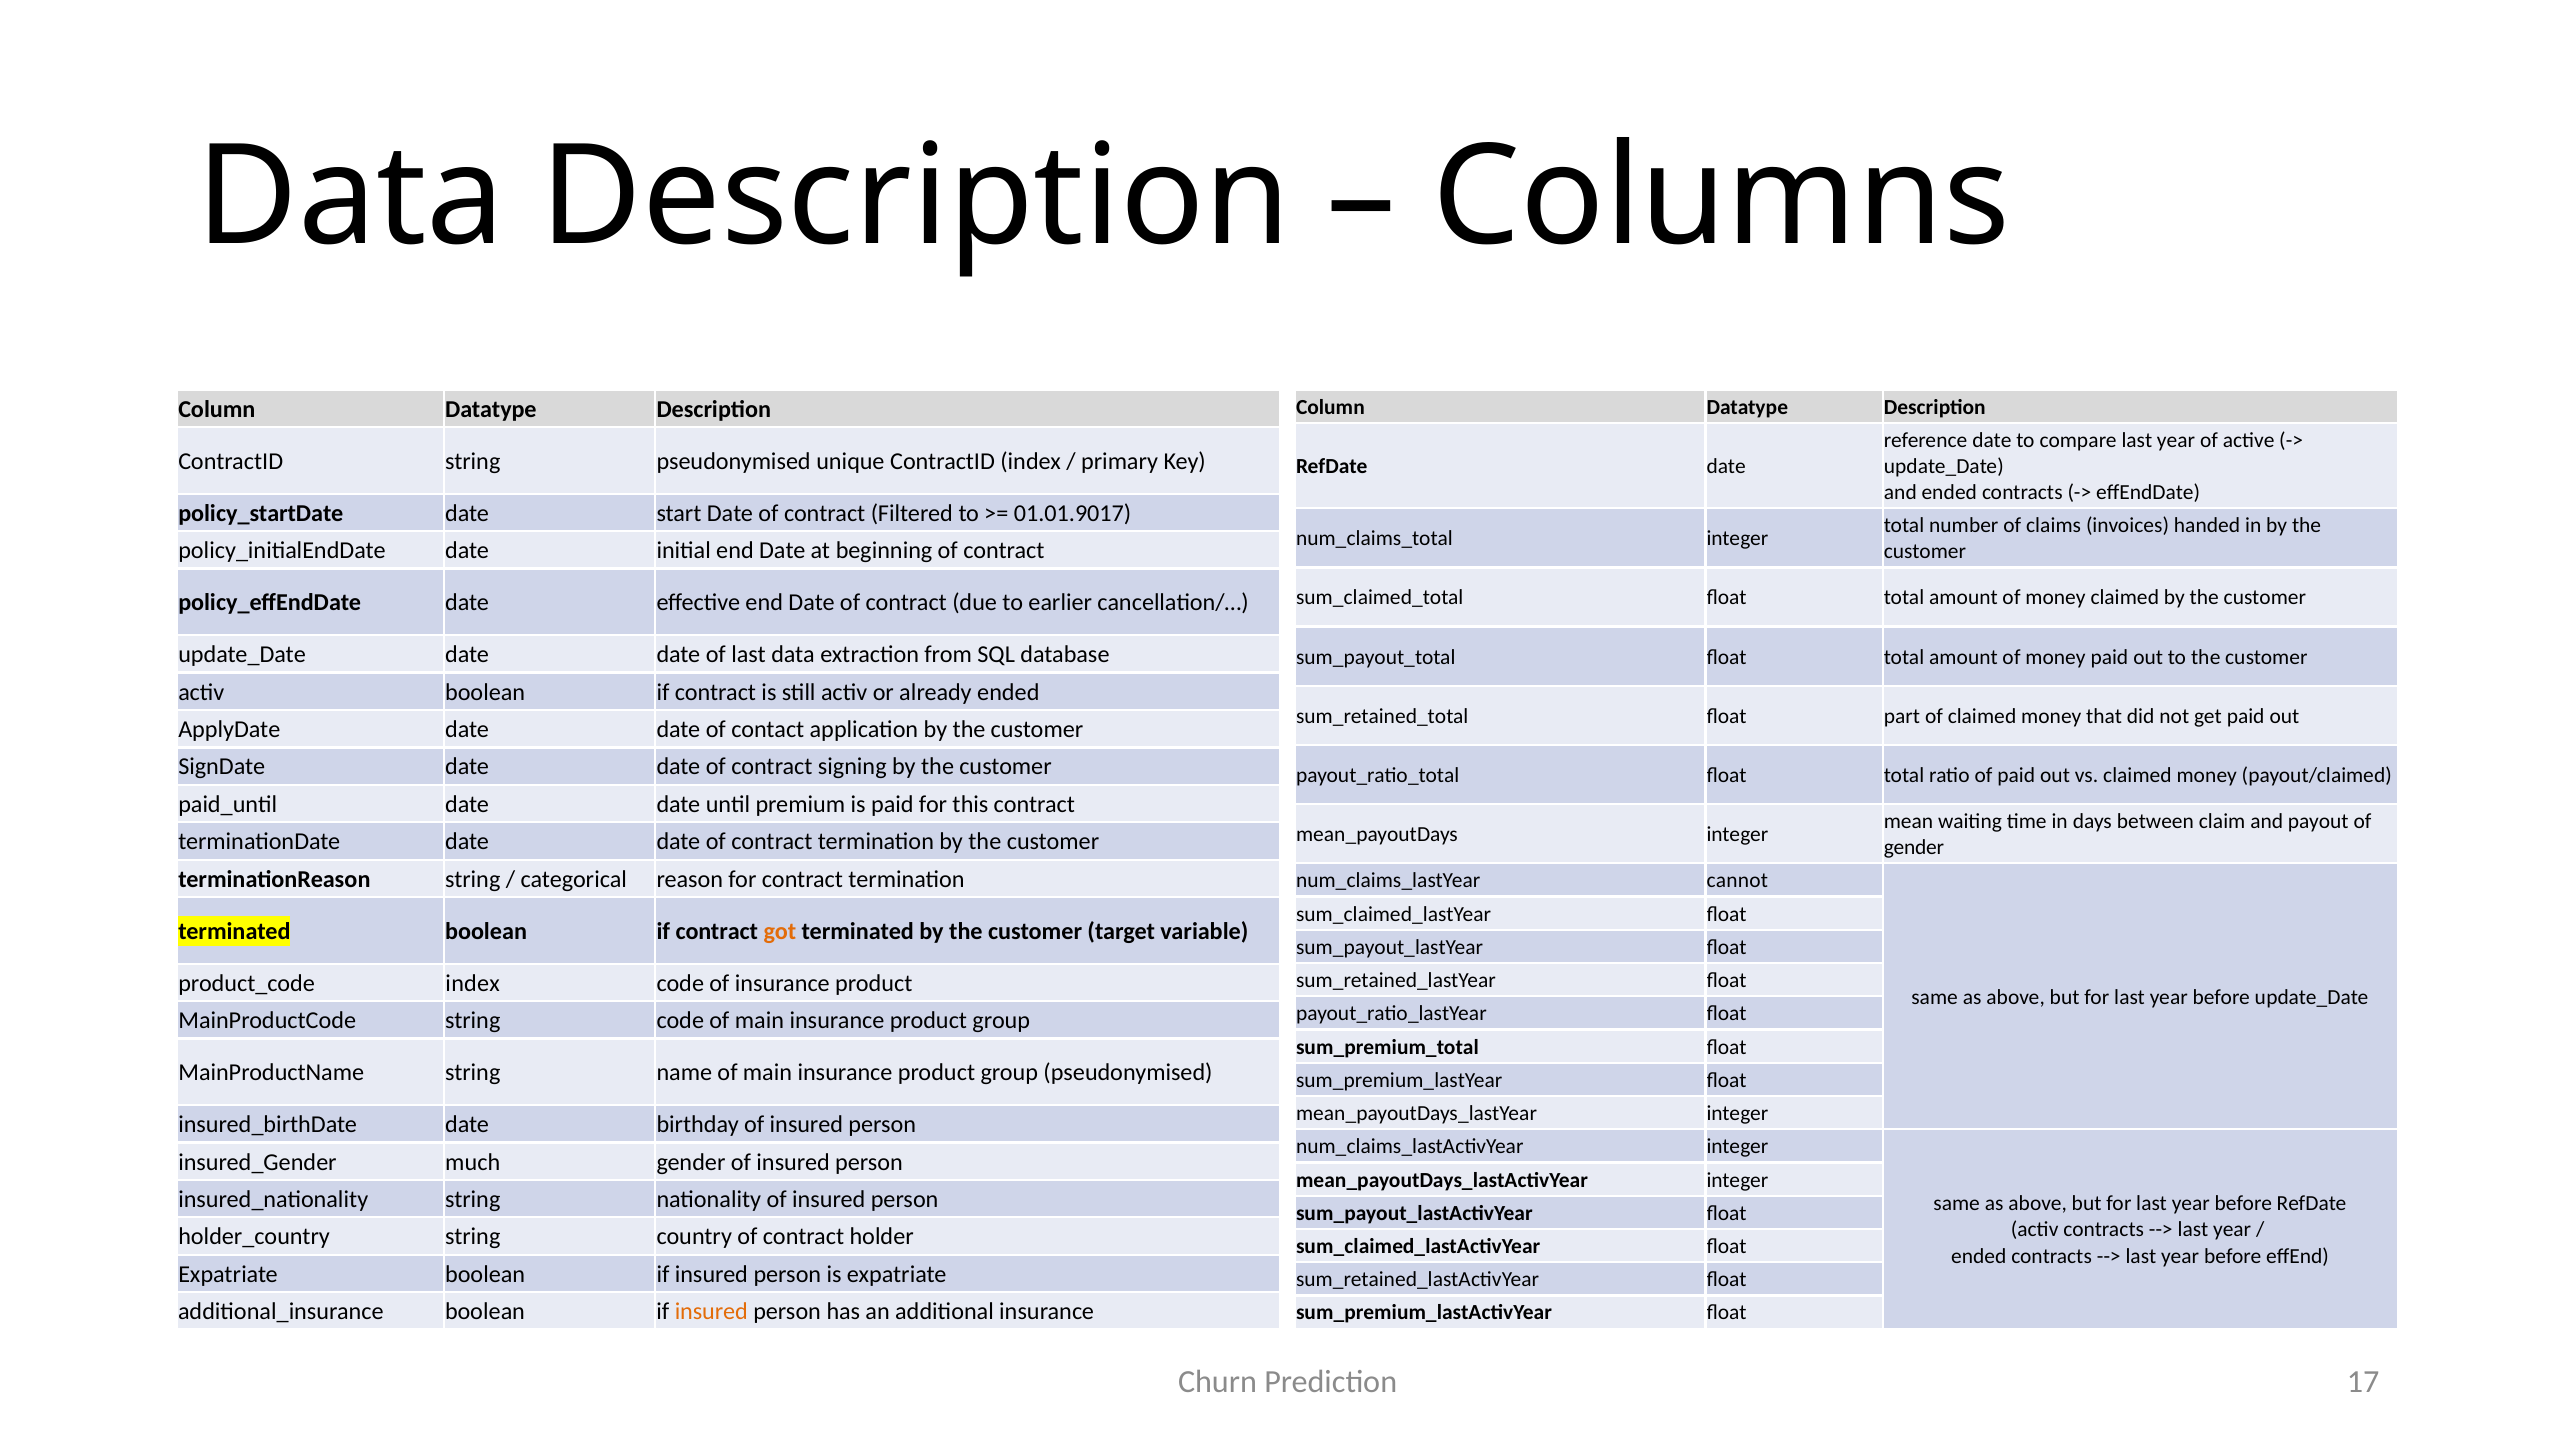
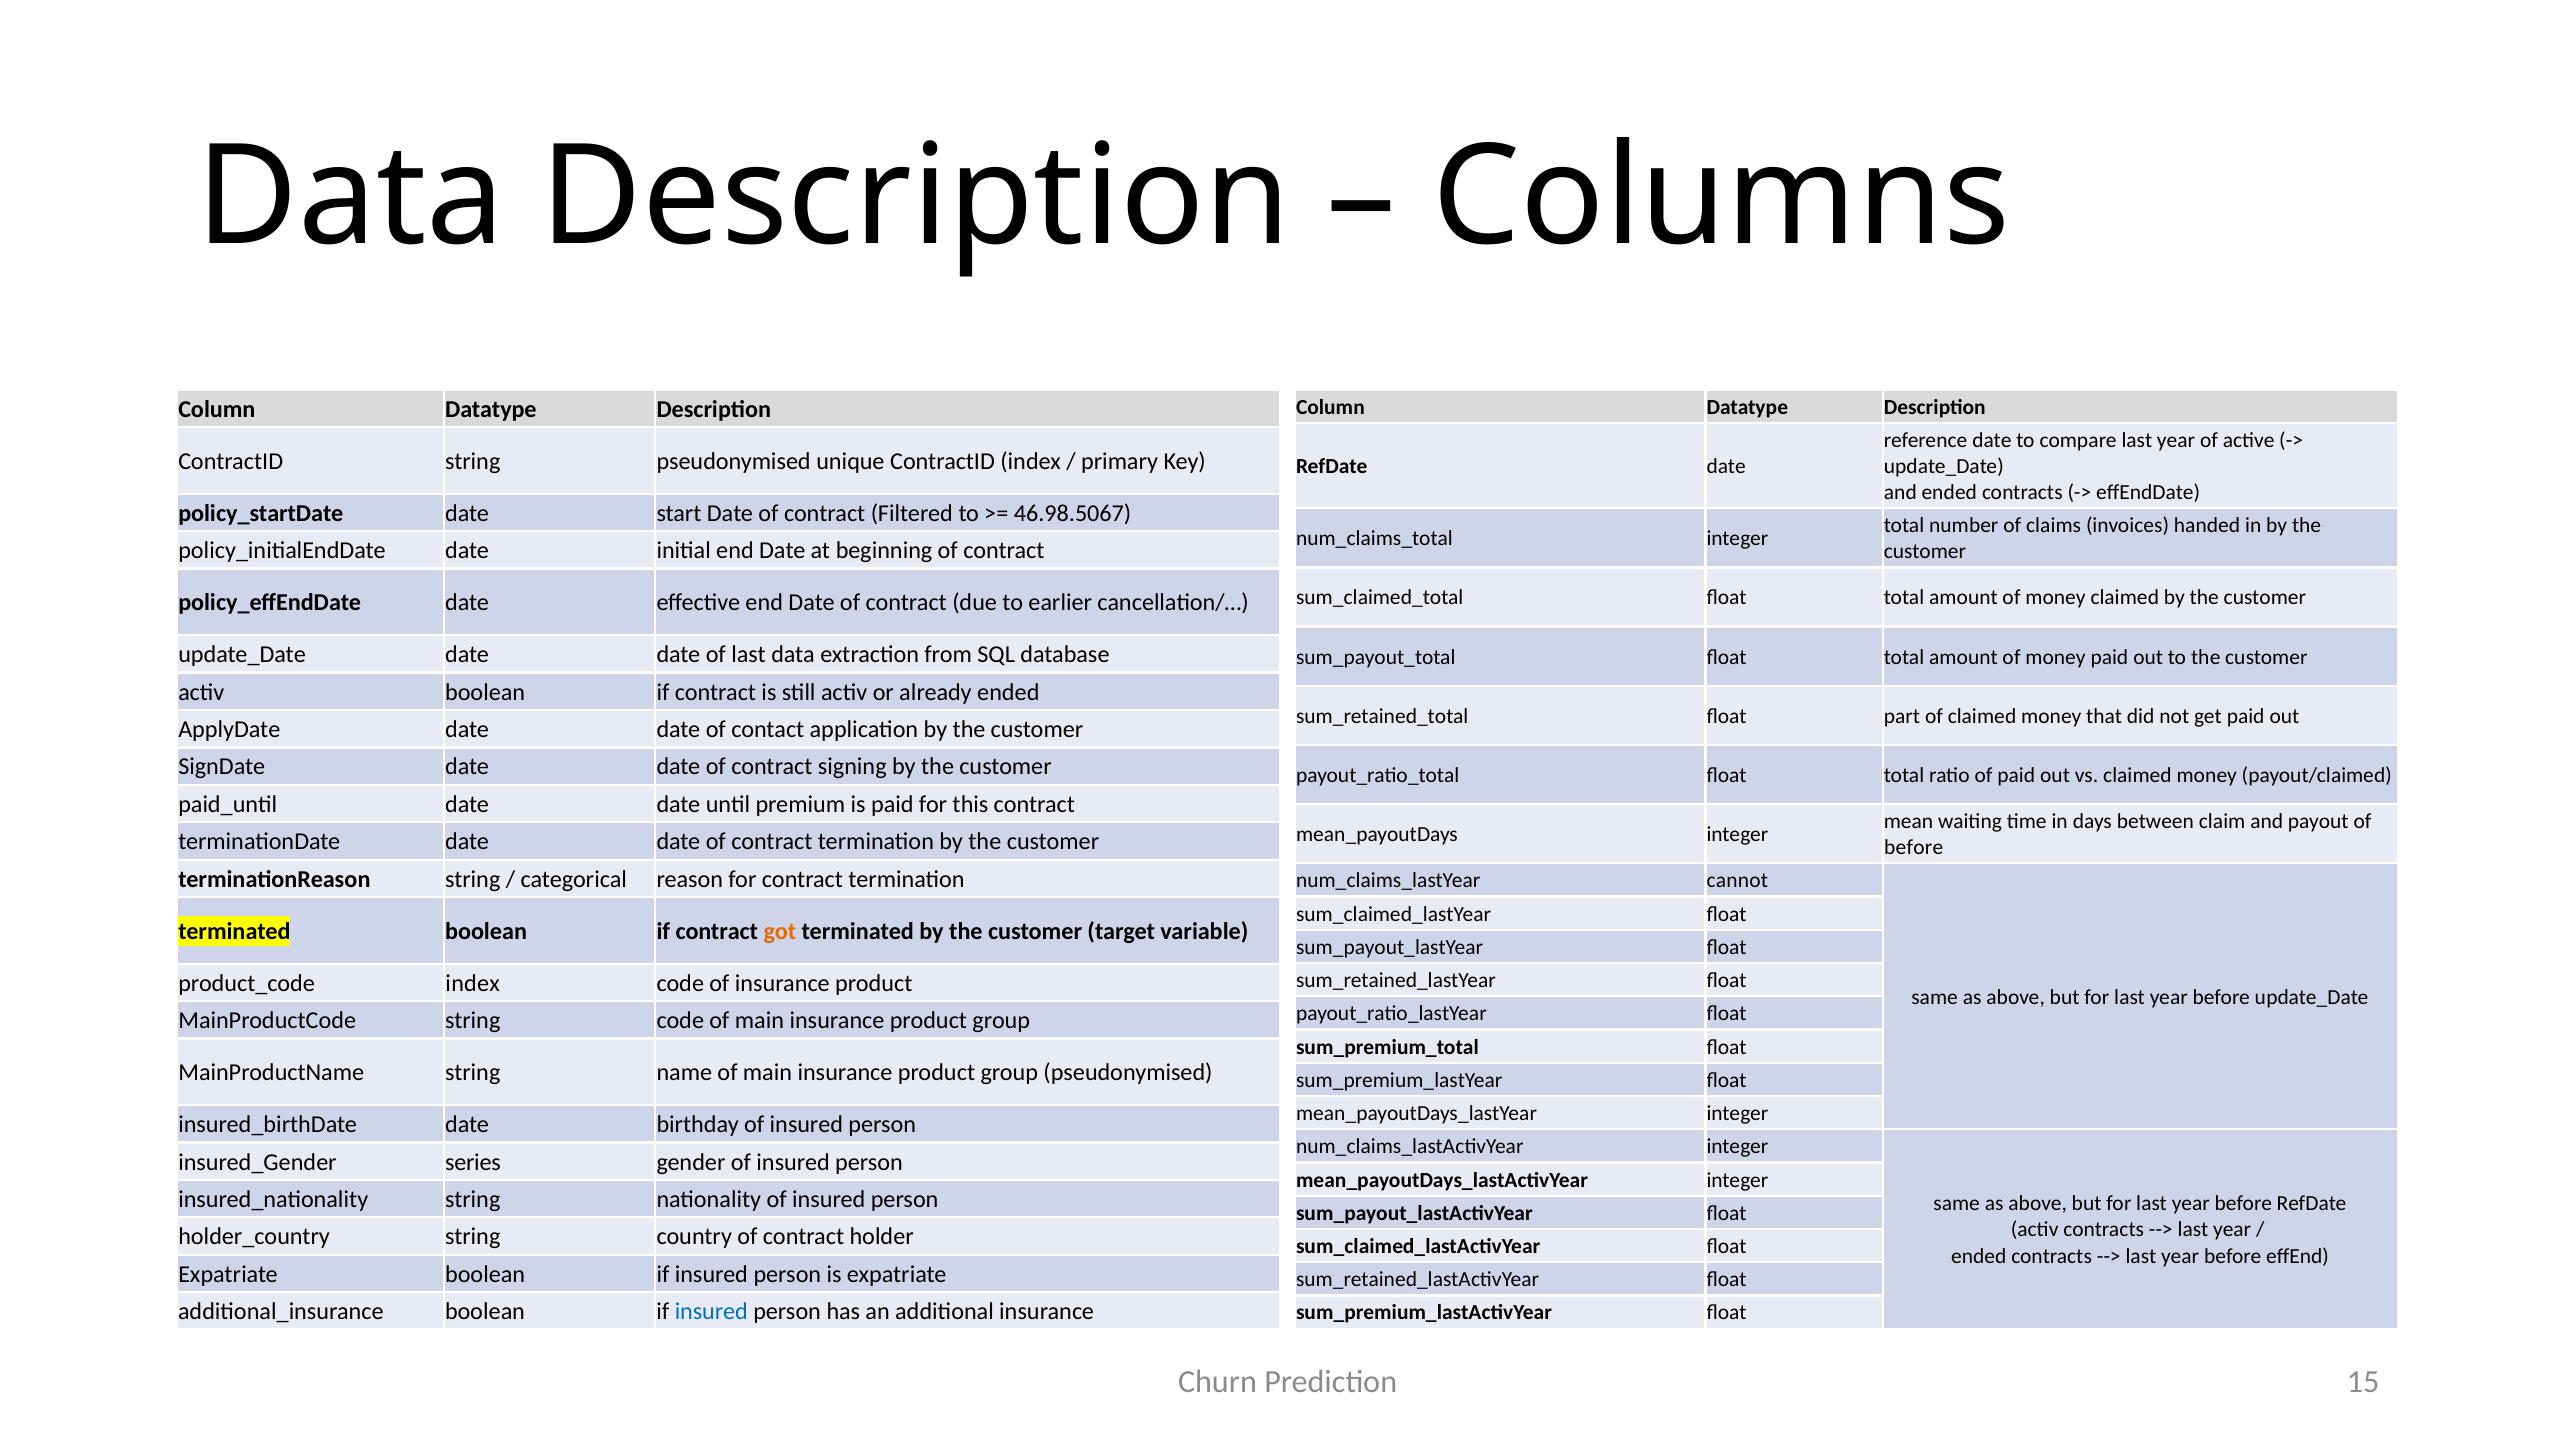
01.01.9017: 01.01.9017 -> 46.98.5067 (1073, 513)
gender: gender -> before (1914, 848)
much: much -> series (473, 1162)
insured colour: orange -> blue (711, 1312)
17: 17 -> 15 (2363, 1382)
